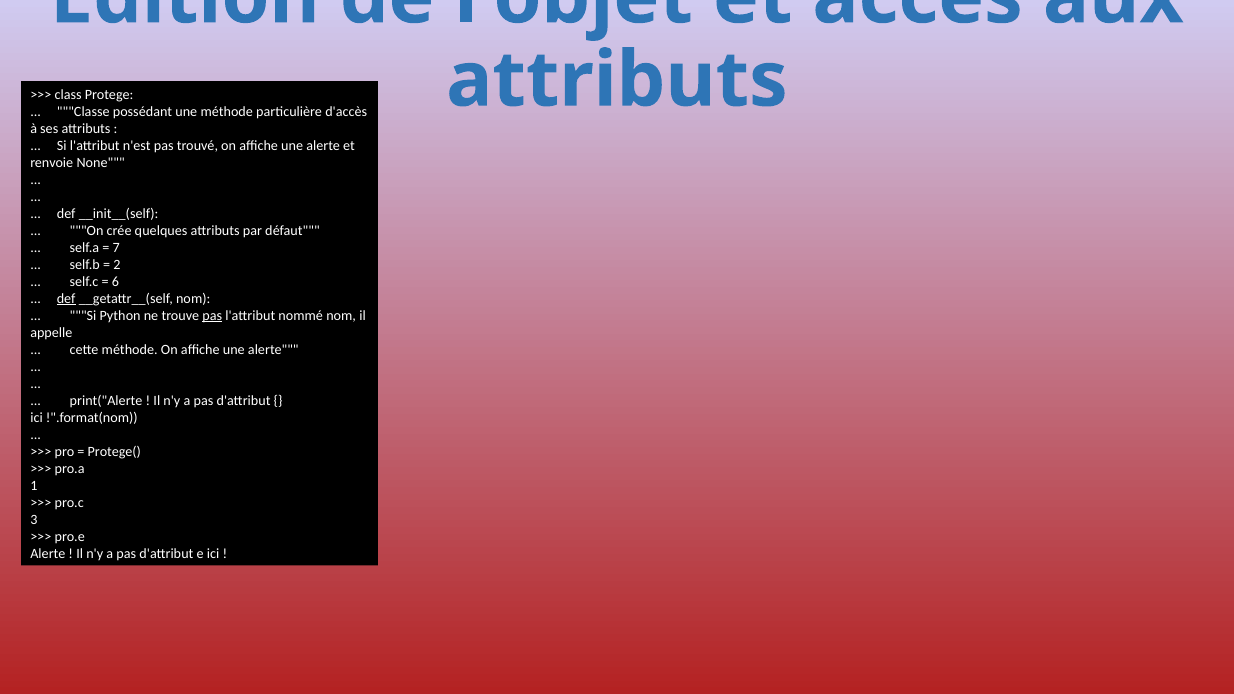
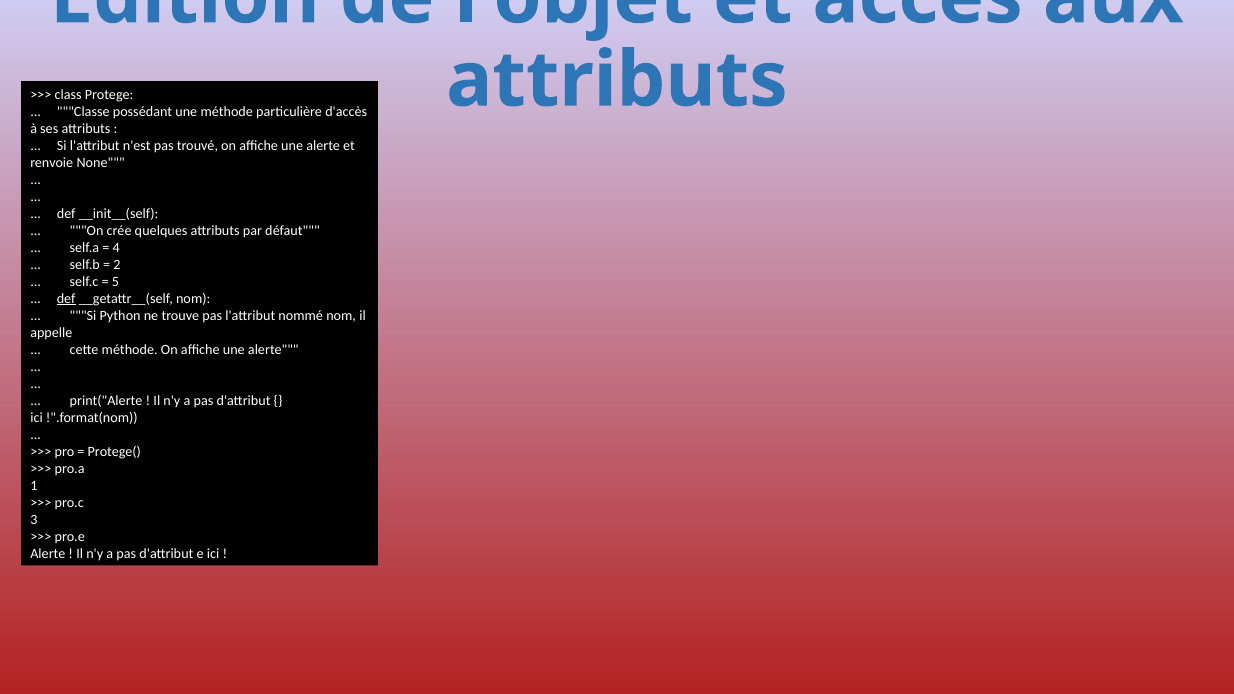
7: 7 -> 4 (116, 248)
6: 6 -> 5 (116, 282)
pas underline: present -> none (212, 316)
